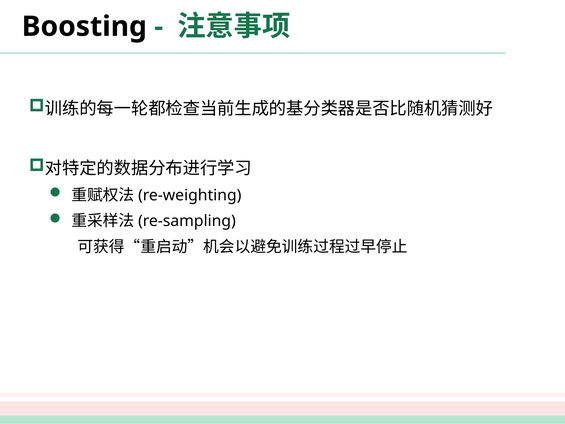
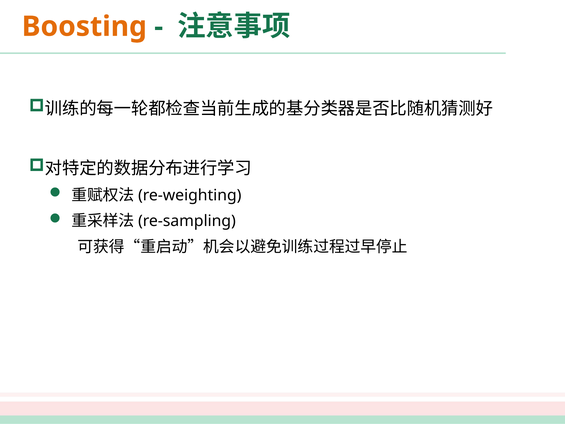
Boosting colour: black -> orange (84, 26)
